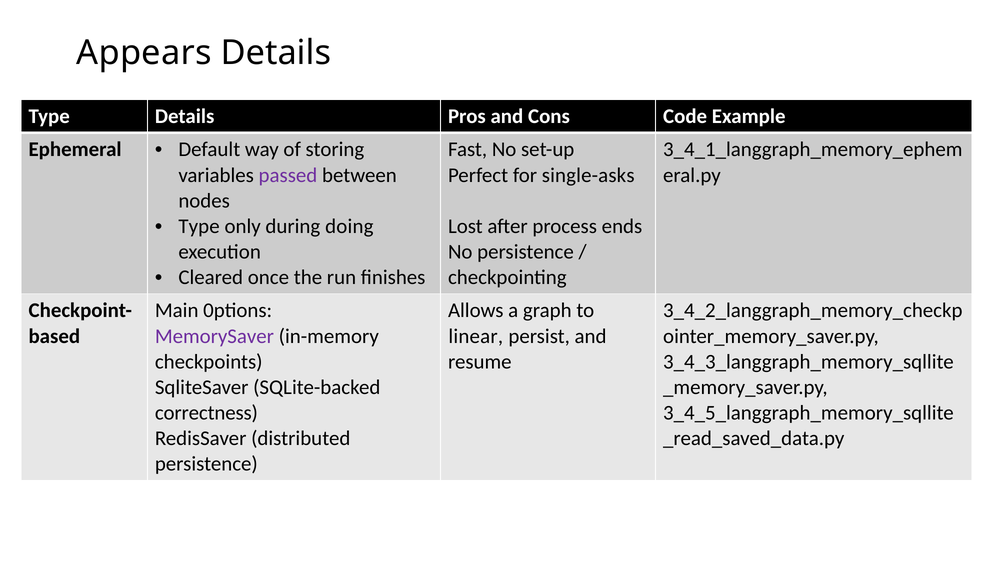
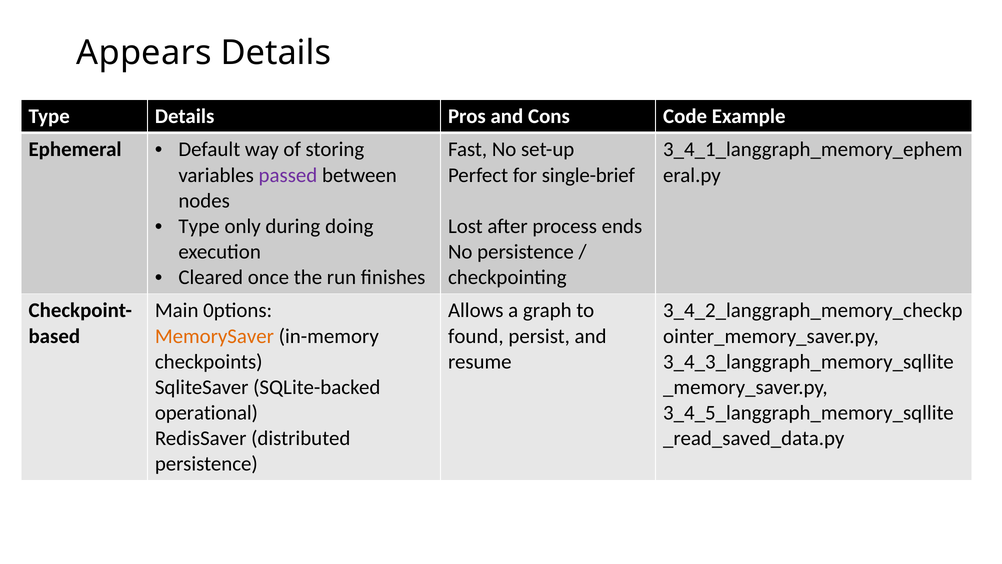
single-asks: single-asks -> single-brief (588, 175)
MemorySaver colour: purple -> orange (214, 336)
linear: linear -> found (476, 336)
correctness: correctness -> operational (206, 413)
